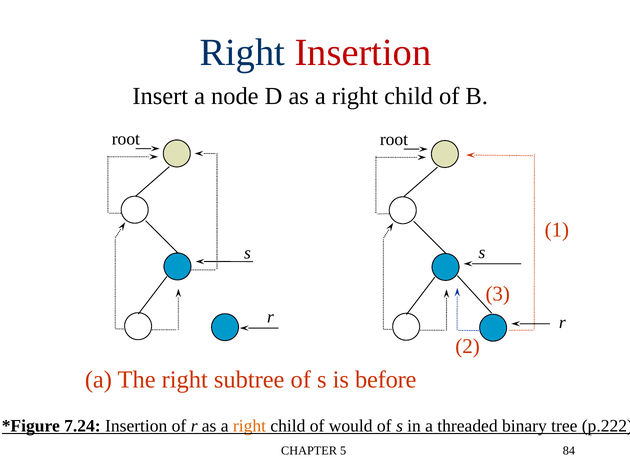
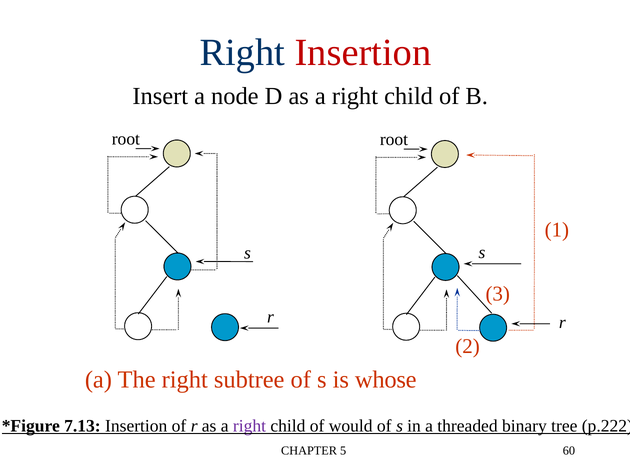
before: before -> whose (386, 380)
7.24: 7.24 -> 7.13 (82, 426)
right colour: orange -> purple (249, 426)
84: 84 -> 60 (569, 451)
